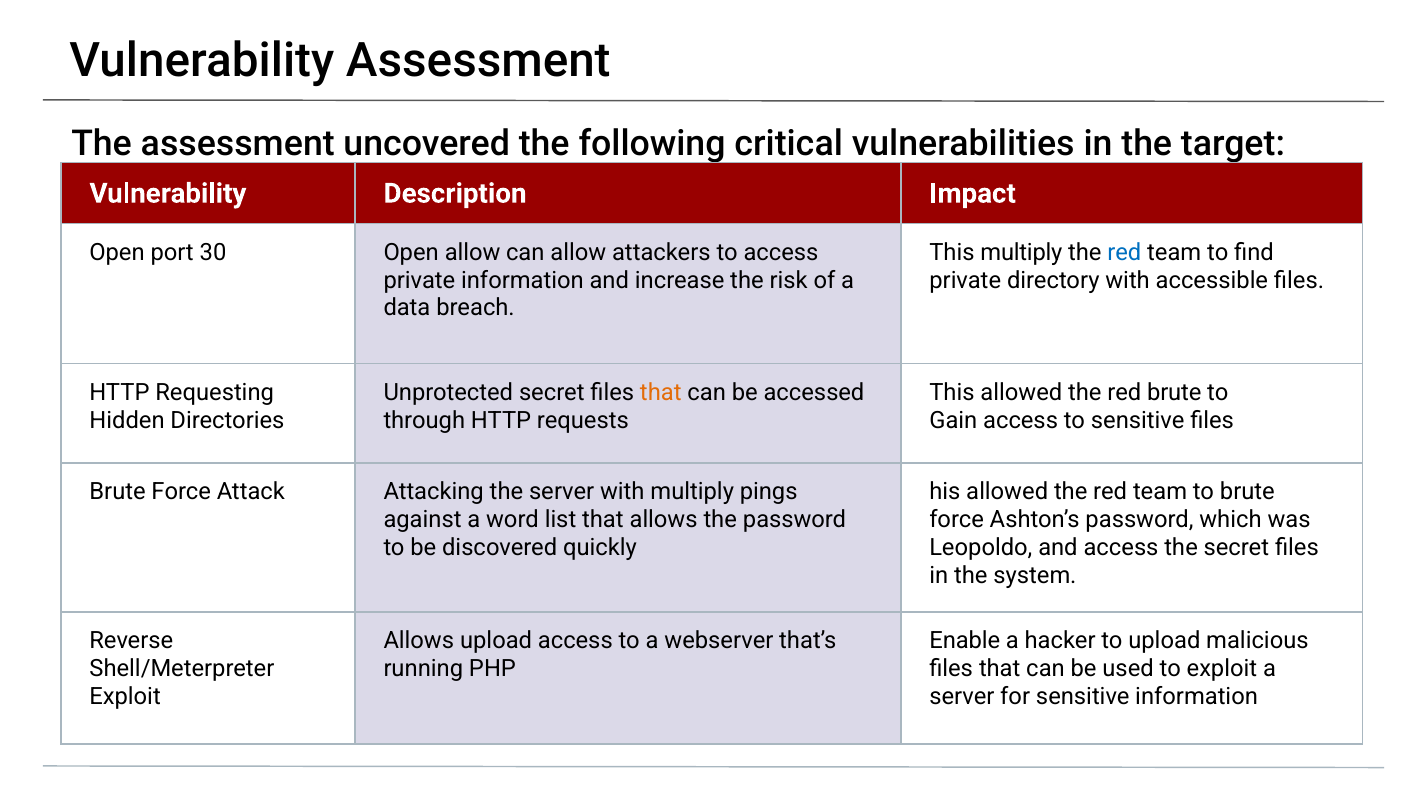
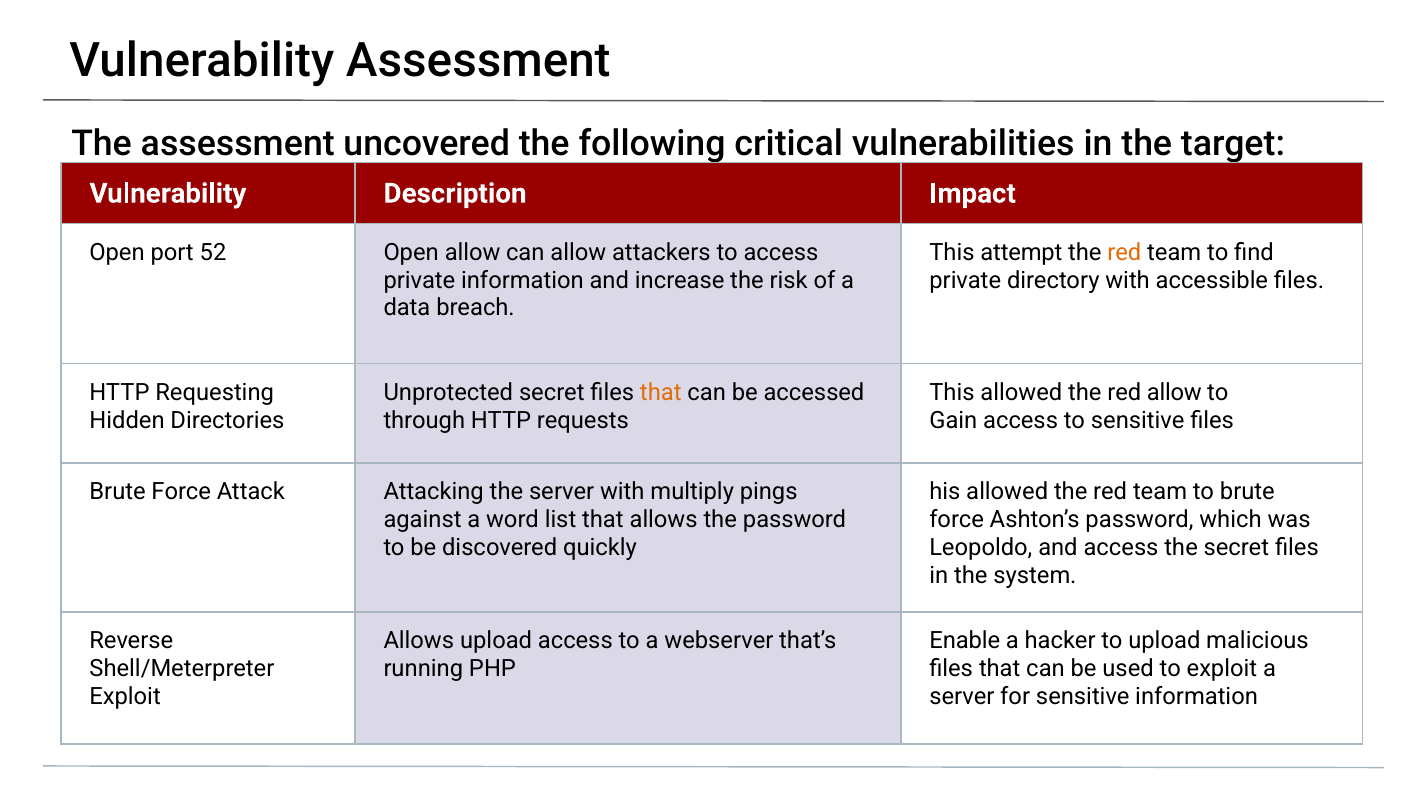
30: 30 -> 52 (213, 252)
This multiply: multiply -> attempt (1021, 252)
red colour: blue -> orange (1124, 252)
red brute: brute -> allow (1174, 392)
